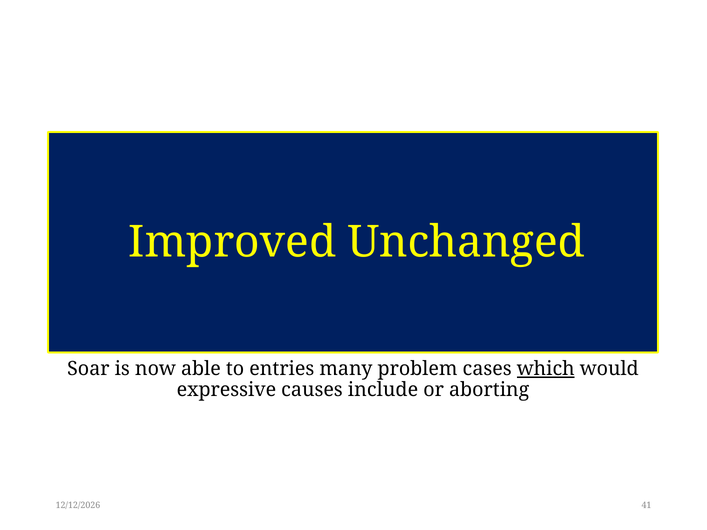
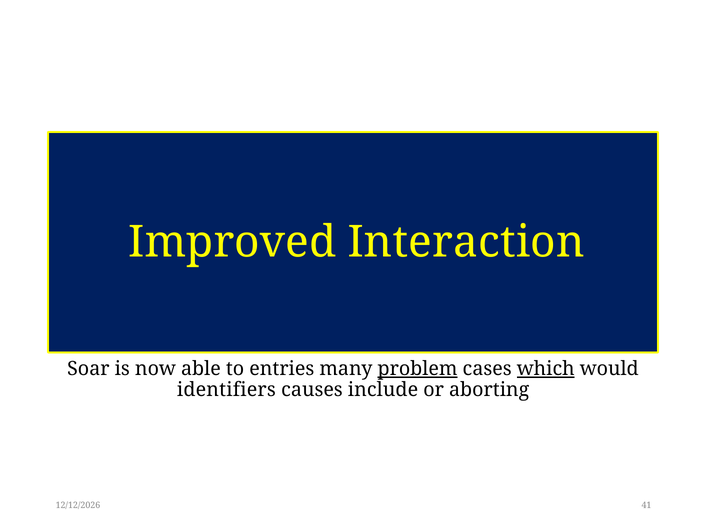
Unchanged: Unchanged -> Interaction (466, 242)
problem underline: none -> present (418, 369)
expressive: expressive -> identifiers (226, 390)
